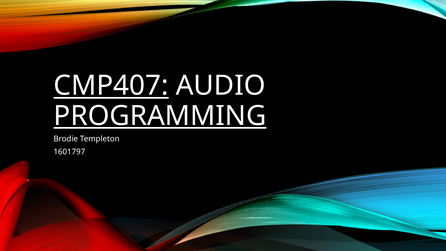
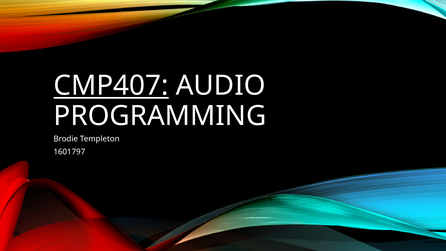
PROGRAMMING underline: present -> none (160, 116)
